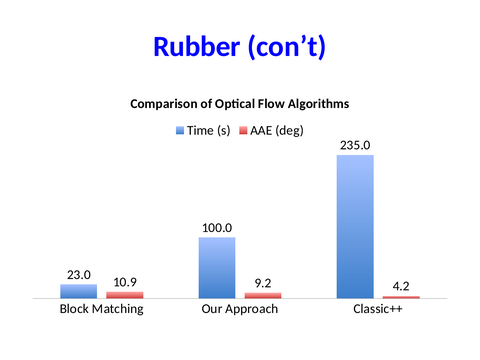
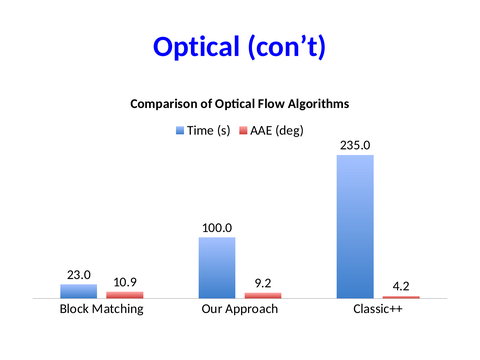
Rubber: Rubber -> Optical (197, 46)
